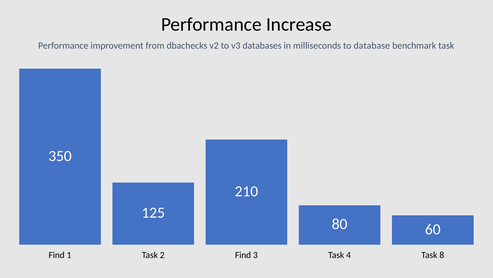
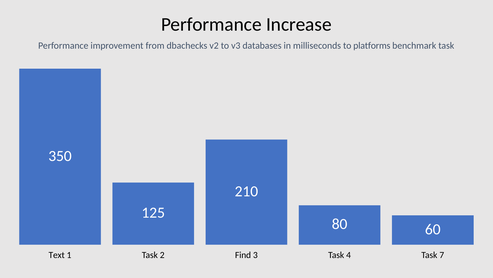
database: database -> platforms (372, 46)
Find: Find -> Text (57, 254)
8: 8 -> 7 (442, 254)
